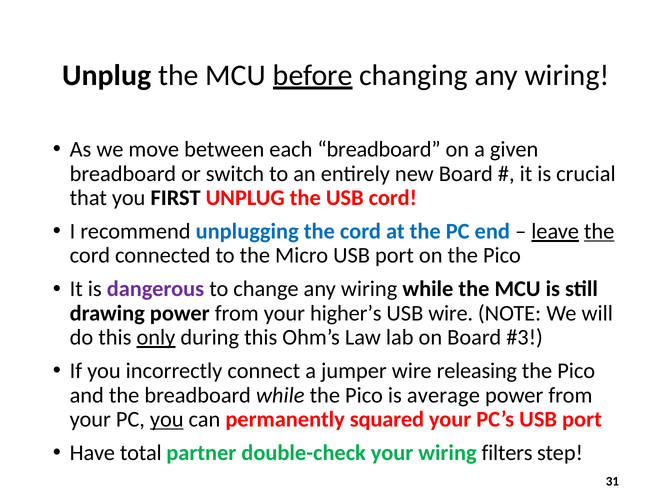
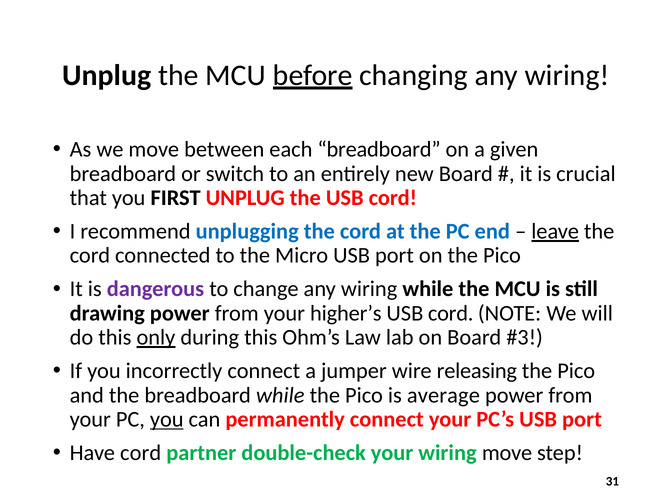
the underline: present -> none (599, 231)
wire: wire -> cord (451, 313)
permanently squared: squared -> connect (387, 419)
Have total: total -> cord (141, 453)
wiring filters: filters -> move (507, 453)
